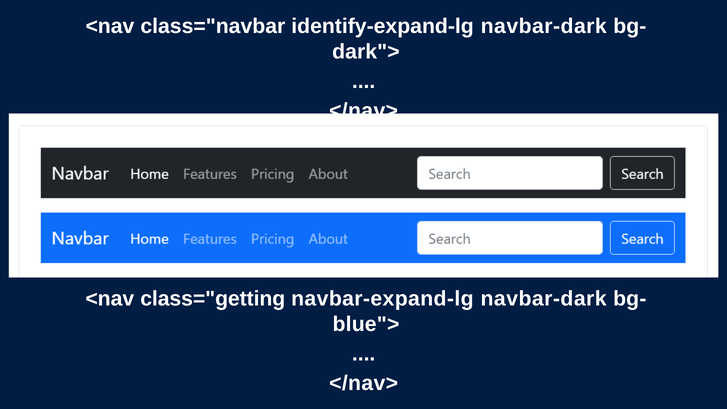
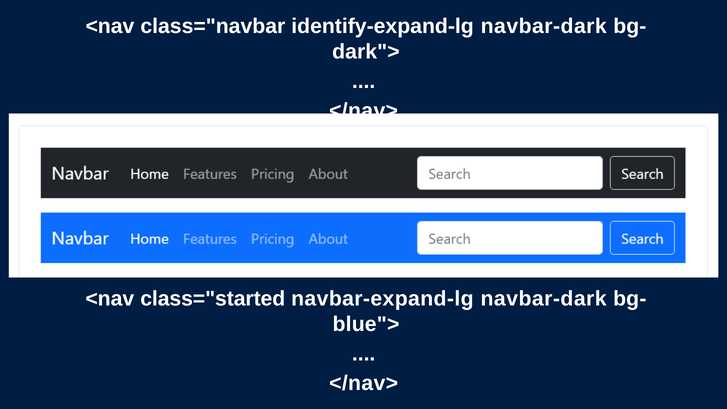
class="getting: class="getting -> class="started (213, 299)
